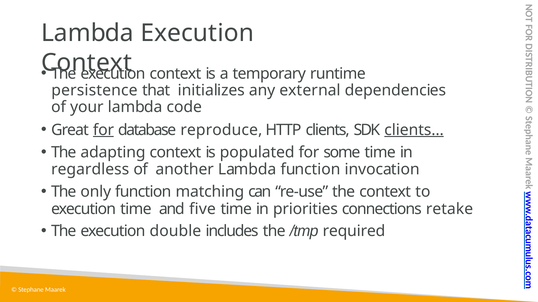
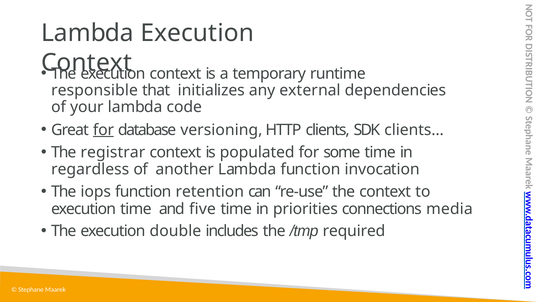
persistence: persistence -> responsible (94, 91)
reproduce: reproduce -> versioning (221, 130)
clients… underline: present -> none (414, 130)
adapting: adapting -> registrar (113, 153)
only: only -> iops (96, 192)
matching: matching -> retention (210, 192)
retake: retake -> media (449, 210)
